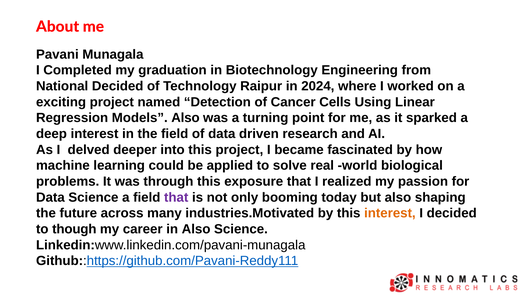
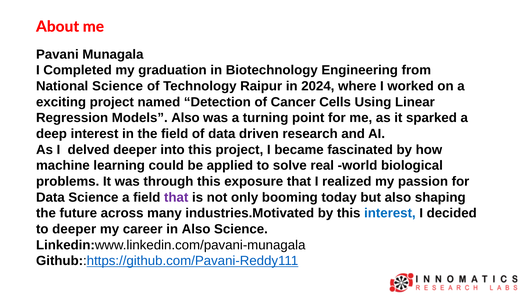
National Decided: Decided -> Science (118, 86)
interest colour: orange -> blue (390, 213)
to though: though -> deeper (74, 229)
